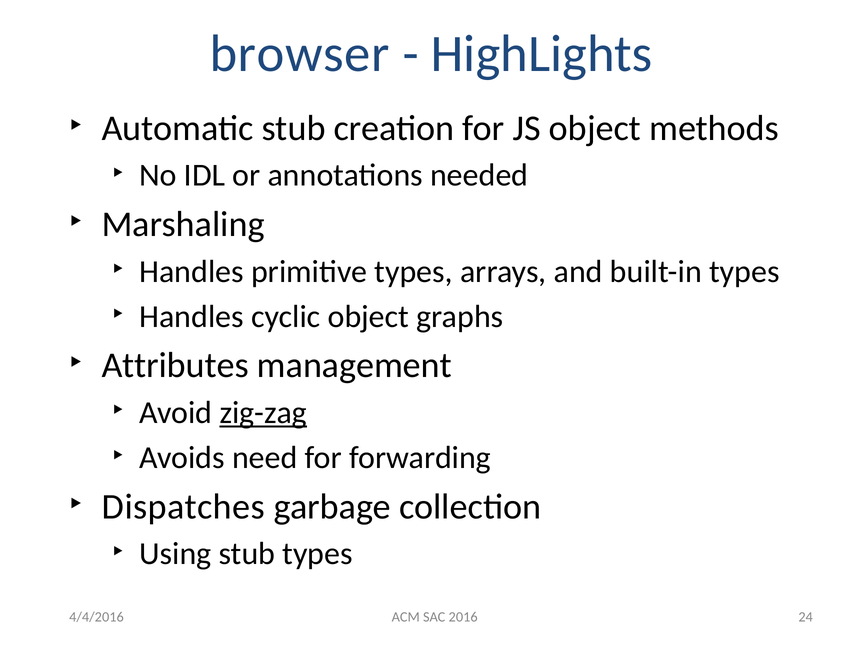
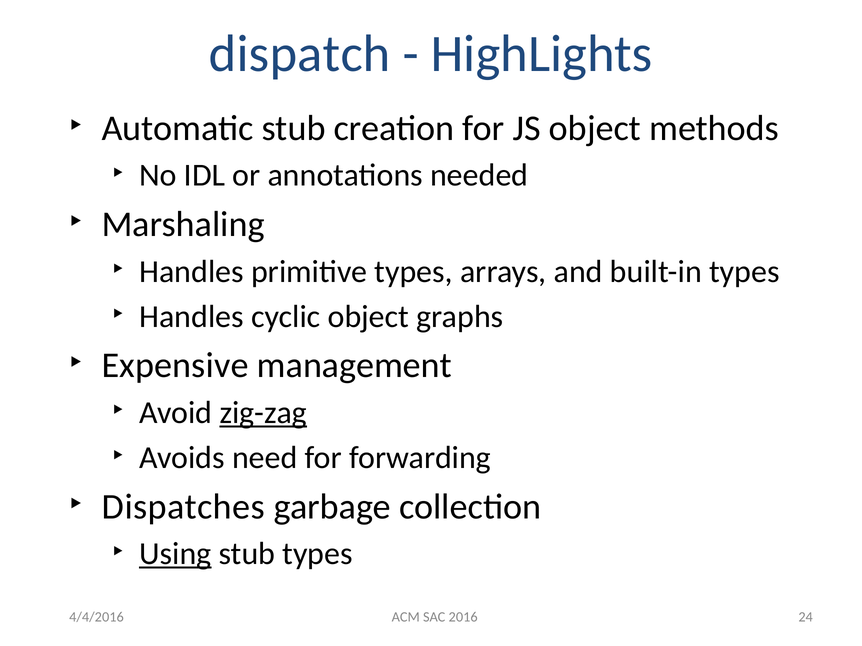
browser: browser -> dispatch (300, 54)
Attributes: Attributes -> Expensive (175, 366)
Using underline: none -> present (175, 554)
